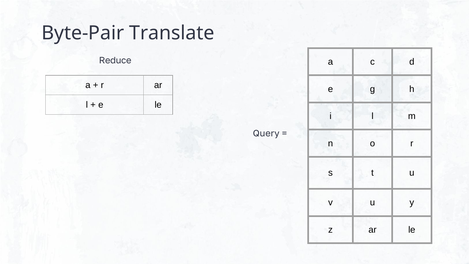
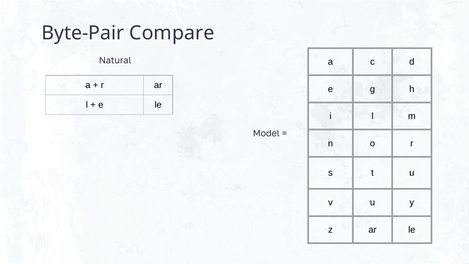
Translate: Translate -> Compare (172, 33)
Reduce: Reduce -> Natural (115, 60)
Query: Query -> Model (266, 133)
